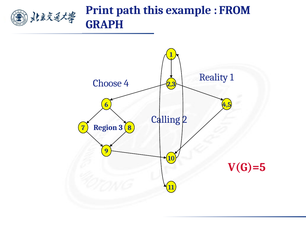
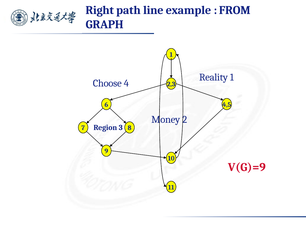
Print: Print -> Right (100, 10)
this: this -> line (153, 10)
Calling: Calling -> Money (166, 120)
V(G)=5: V(G)=5 -> V(G)=9 (247, 168)
